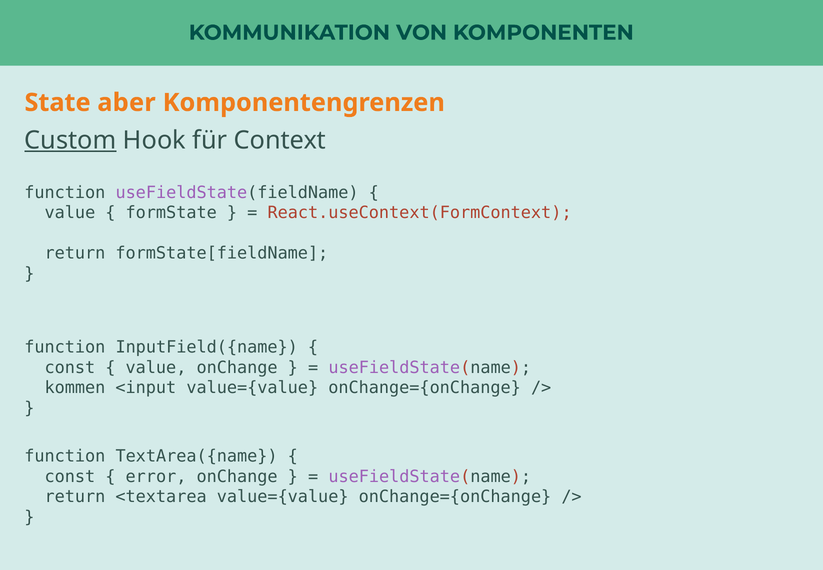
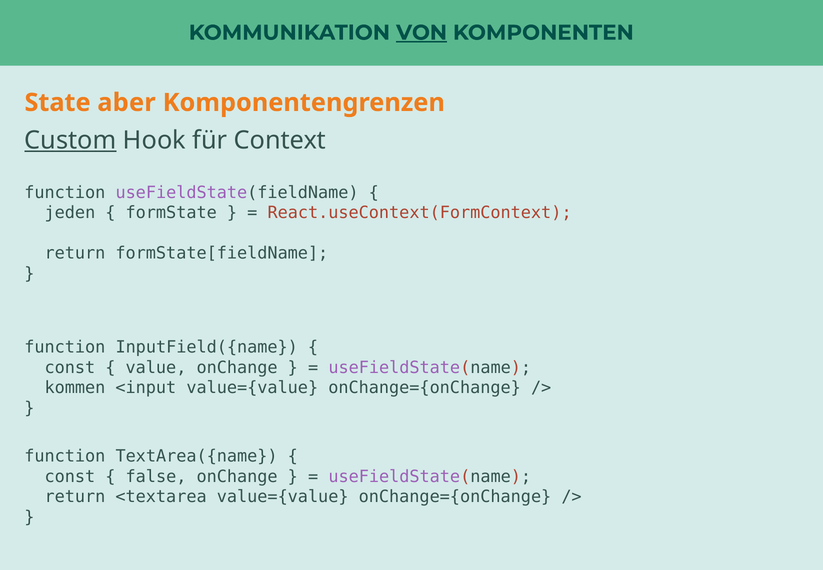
VON underline: none -> present (422, 33)
value: value -> jeden (70, 213)
error: error -> false (156, 476)
